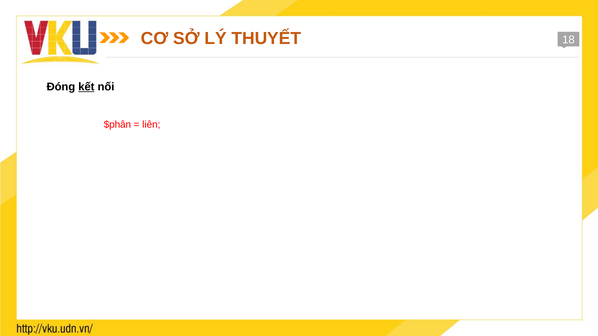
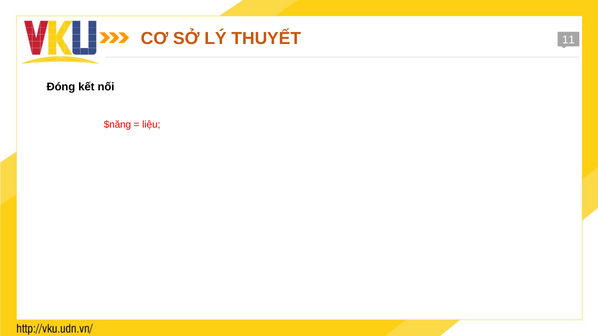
18: 18 -> 11 (568, 40)
kết underline: present -> none (86, 87)
$phân: $phân -> $năng (117, 125)
liên: liên -> liệu (151, 125)
